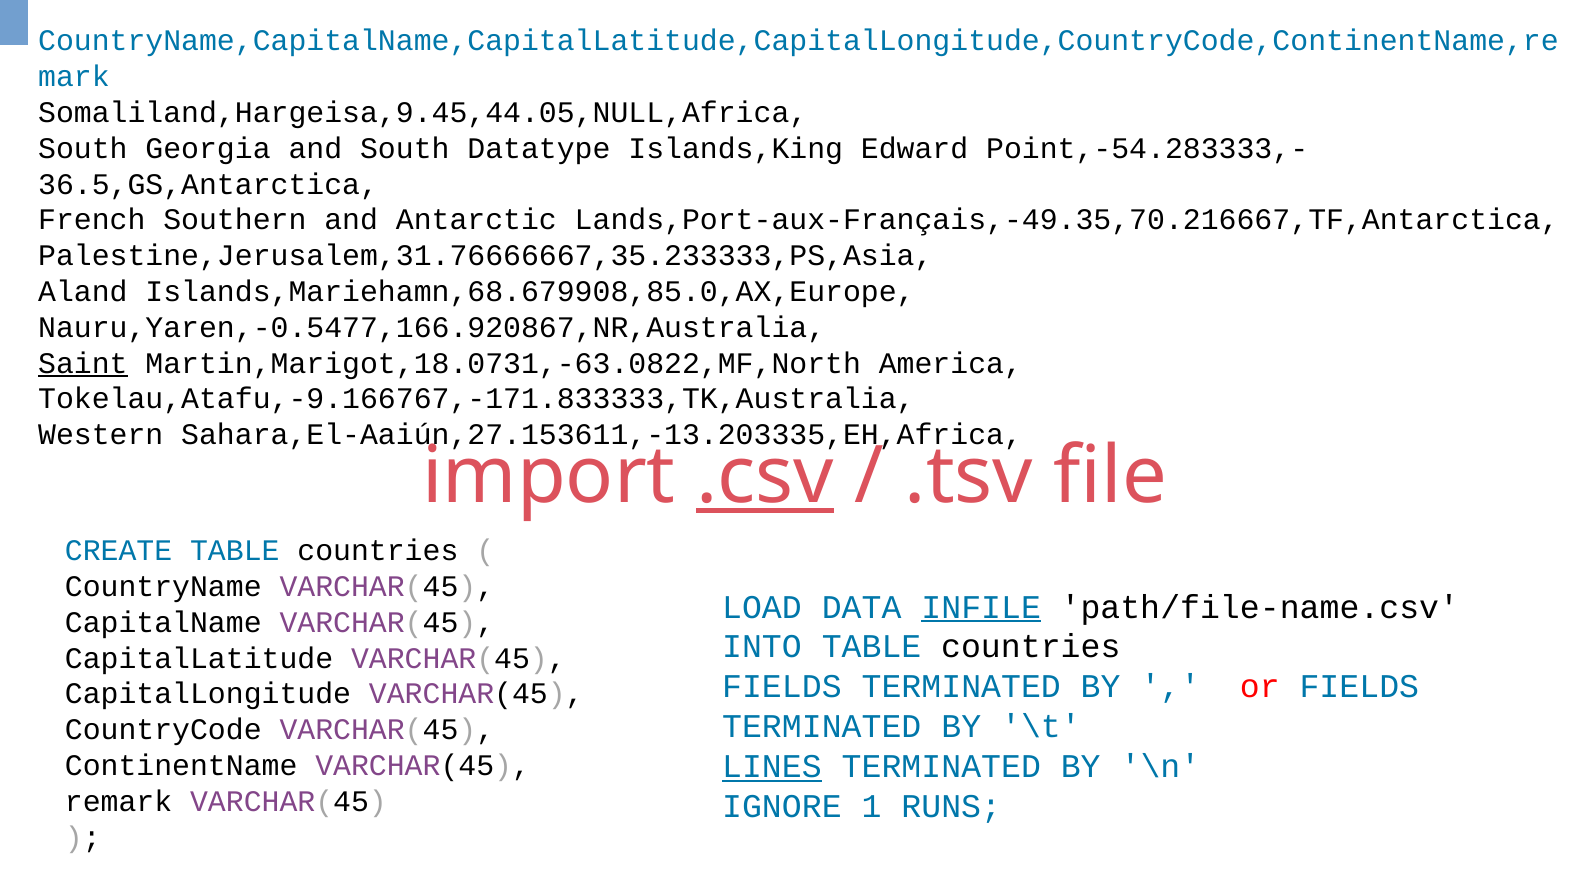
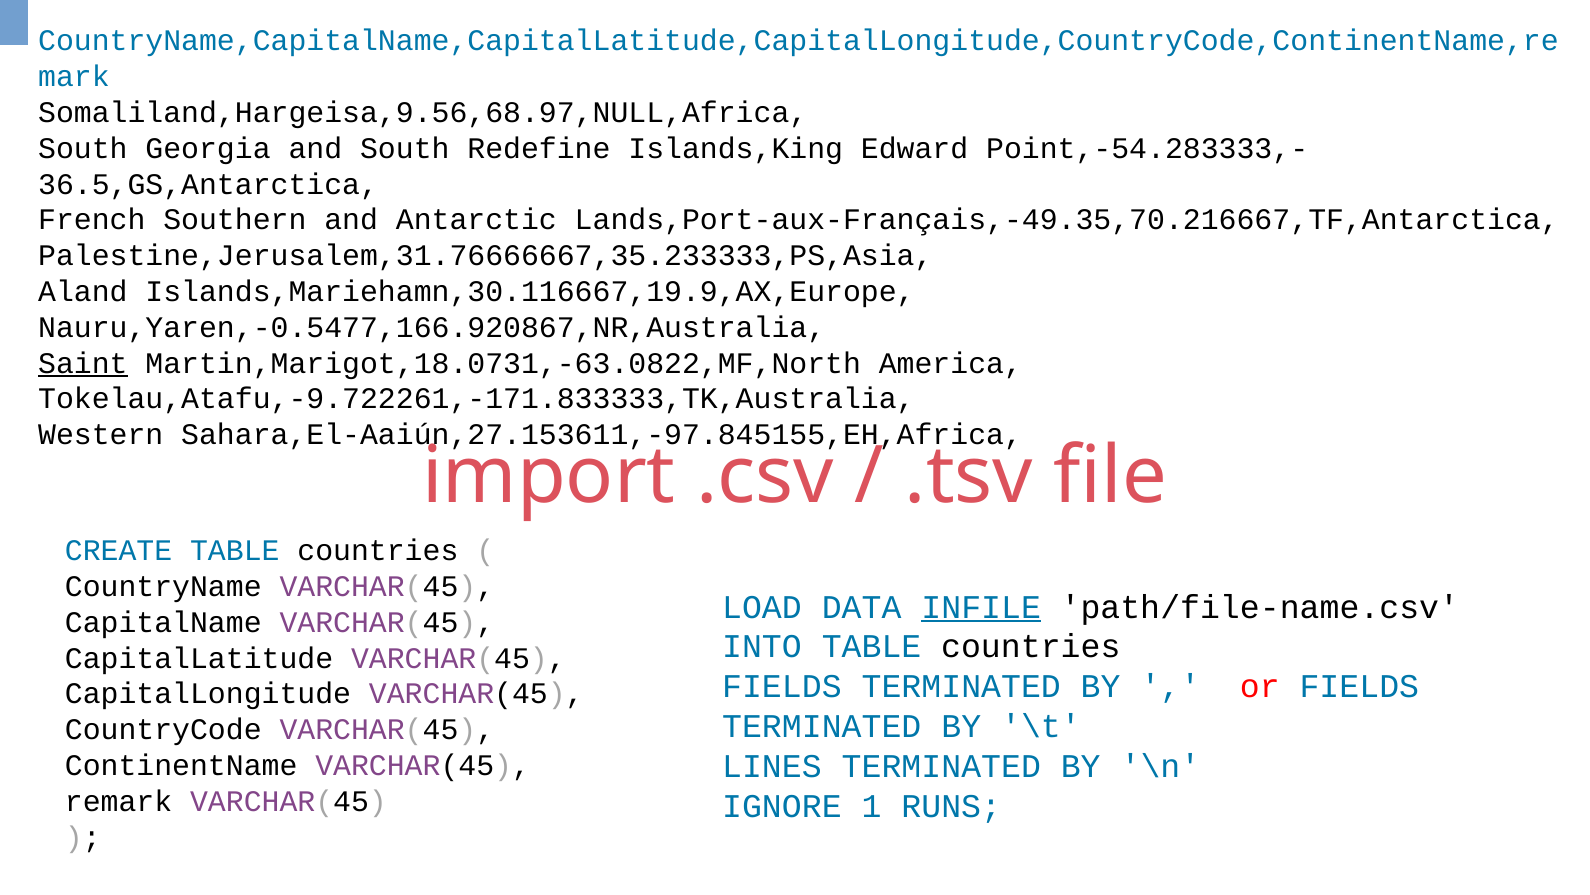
Somaliland,Hargeisa,9.45,44.05,NULL,Africa: Somaliland,Hargeisa,9.45,44.05,NULL,Africa -> Somaliland,Hargeisa,9.56,68.97,NULL,Africa (423, 113)
Datatype: Datatype -> Redefine (539, 148)
Islands,Mariehamn,68.679908,85.0,AX,Europe: Islands,Mariehamn,68.679908,85.0,AX,Europe -> Islands,Mariehamn,30.116667,19.9,AX,Europe (530, 291)
Tokelau,Atafu,-9.166767,-171.833333,TK,Australia: Tokelau,Atafu,-9.166767,-171.833333,TK,Australia -> Tokelau,Atafu,-9.722261,-171.833333,TK,Australia (476, 399)
Sahara,El-Aaiún,27.153611,-13.203335,EH,Africa: Sahara,El-Aaiún,27.153611,-13.203335,EH,Africa -> Sahara,El-Aaiún,27.153611,-97.845155,EH,Africa (602, 435)
.csv underline: present -> none (765, 476)
LINES underline: present -> none (772, 766)
